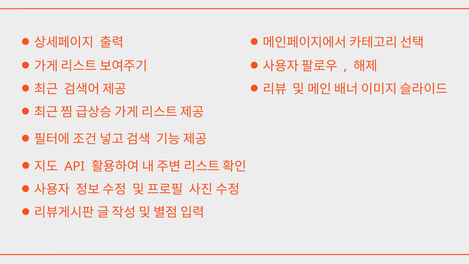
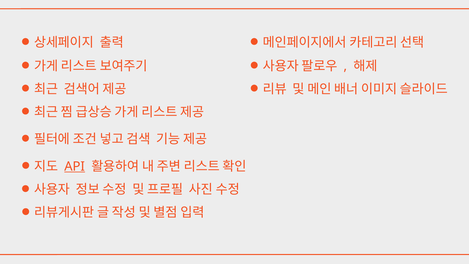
API underline: none -> present (75, 166)
